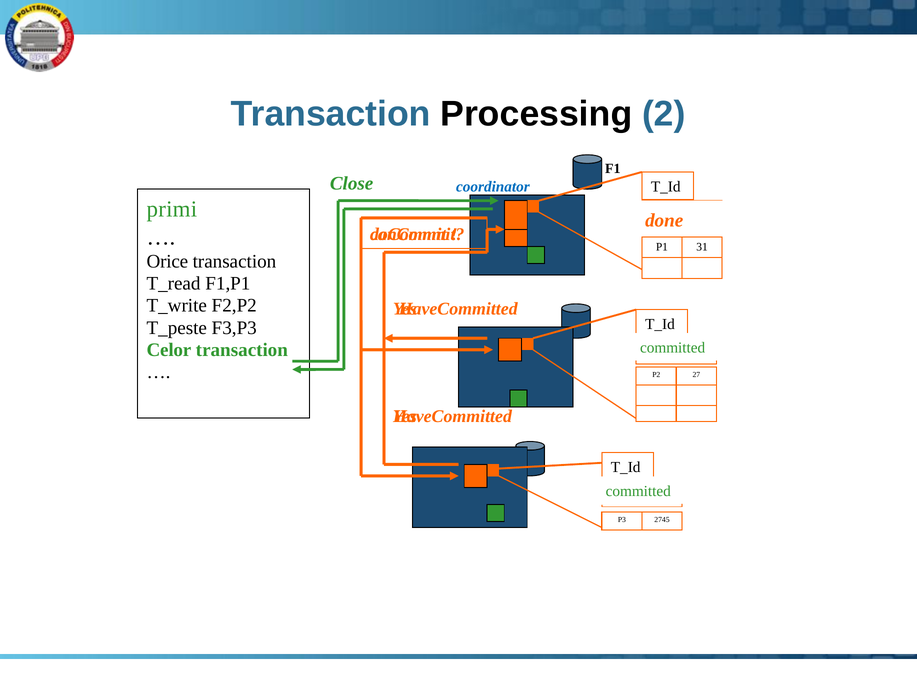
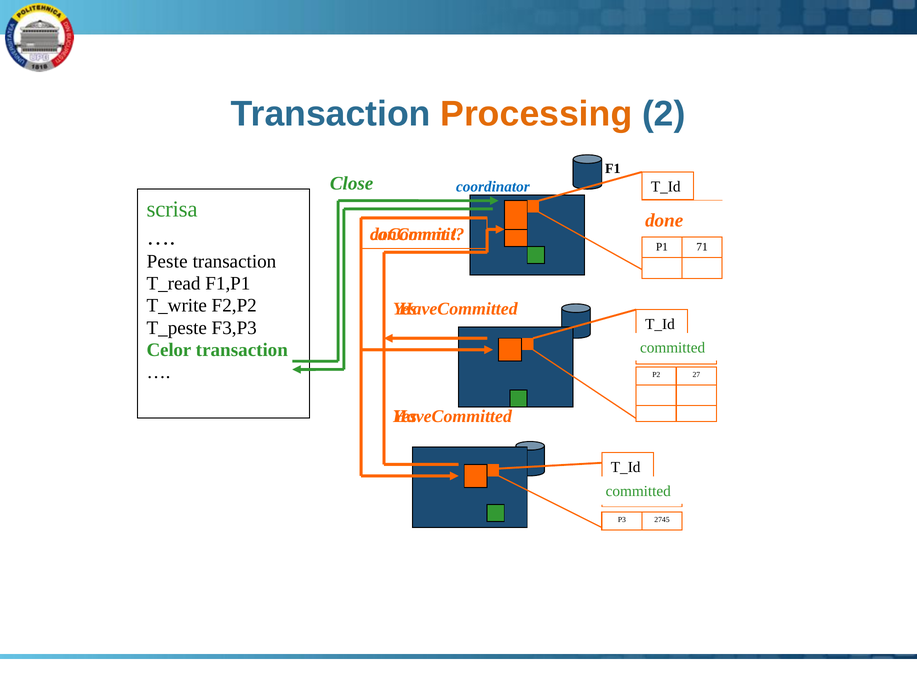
Processing colour: black -> orange (536, 114)
primi: primi -> scrisa (172, 209)
31: 31 -> 71 (702, 247)
Orice: Orice -> Peste (167, 261)
